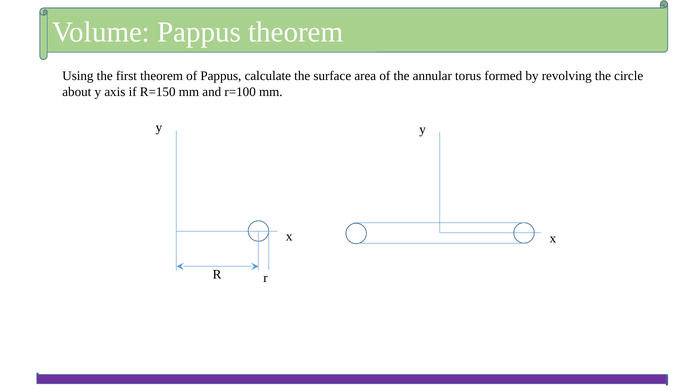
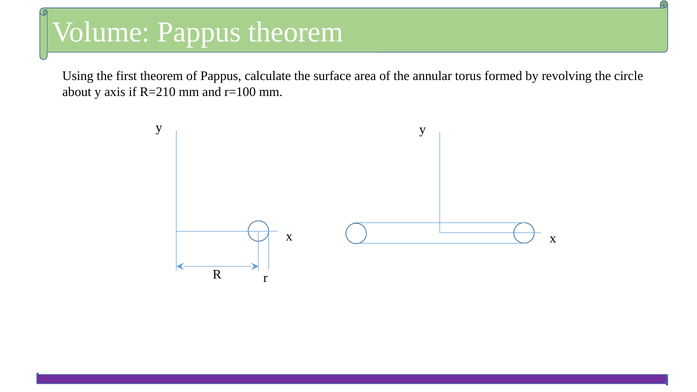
R=150: R=150 -> R=210 (158, 92)
